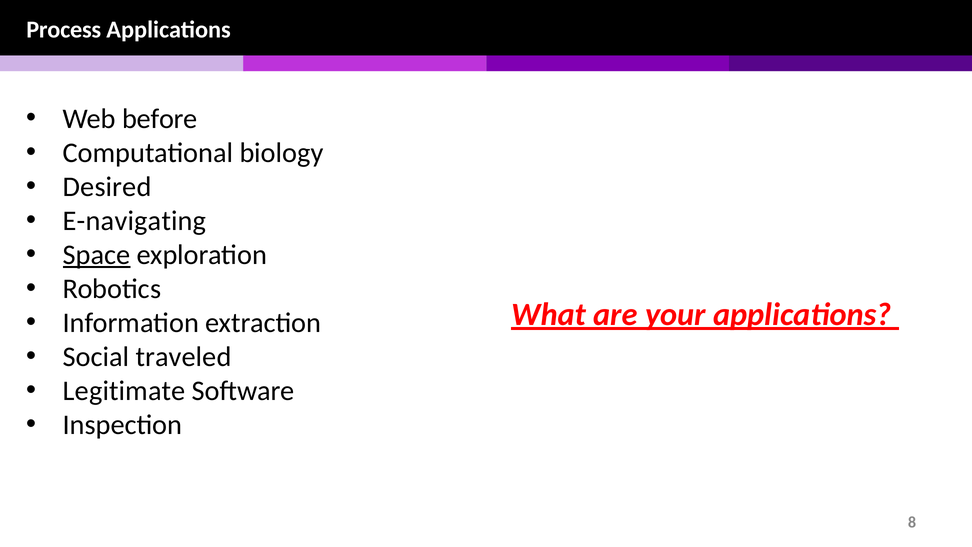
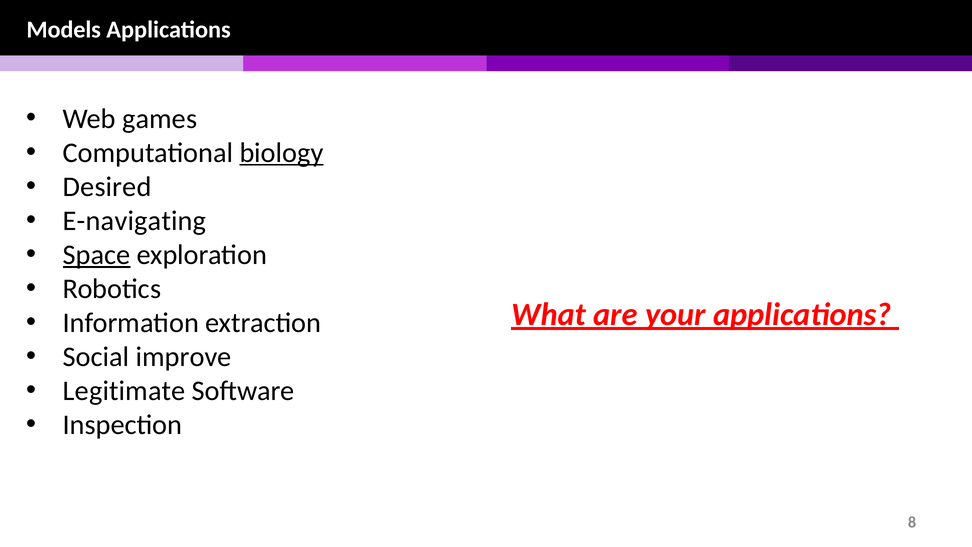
Process: Process -> Models (64, 29)
before: before -> games (160, 119)
biology underline: none -> present (281, 153)
traveled: traveled -> improve (184, 357)
